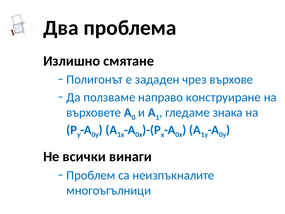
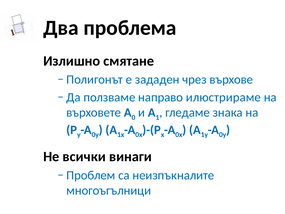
конструиране: конструиране -> илюстрираме (223, 97)
